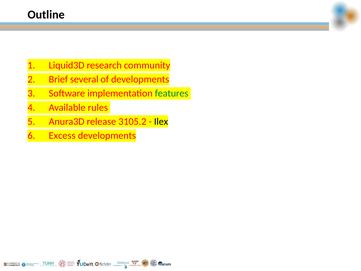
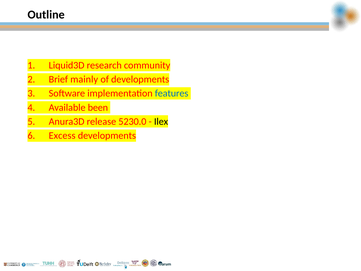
several: several -> mainly (84, 79)
features colour: green -> blue (172, 93)
rules: rules -> been (98, 107)
3105.2: 3105.2 -> 5230.0 (132, 121)
